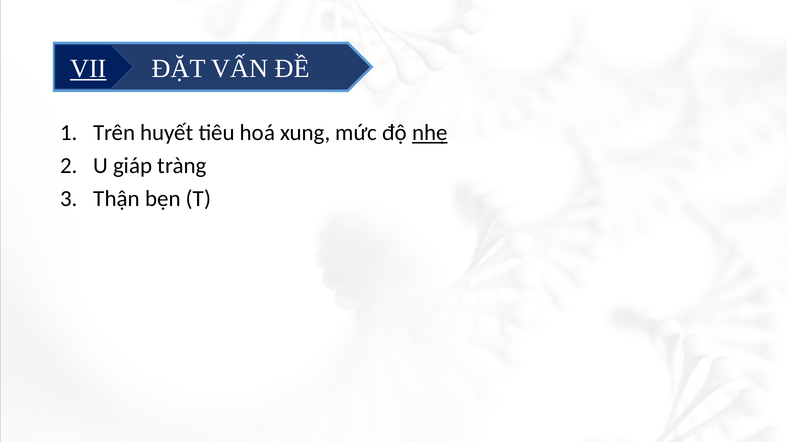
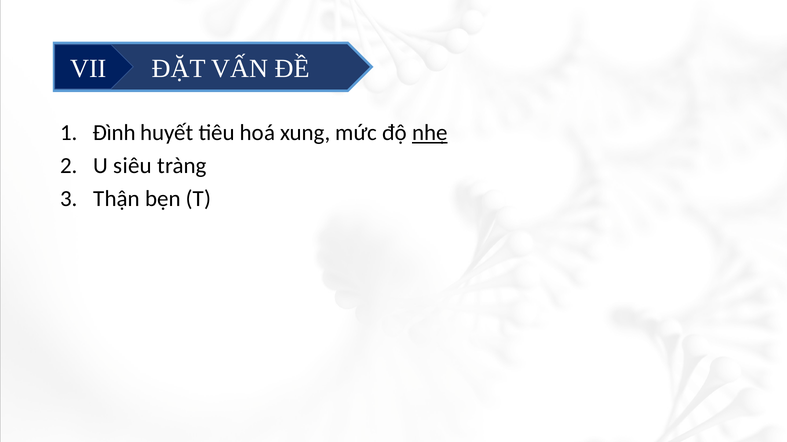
VII underline: present -> none (88, 69)
Trên: Trên -> Đình (114, 133)
giáp: giáp -> siêu (133, 166)
